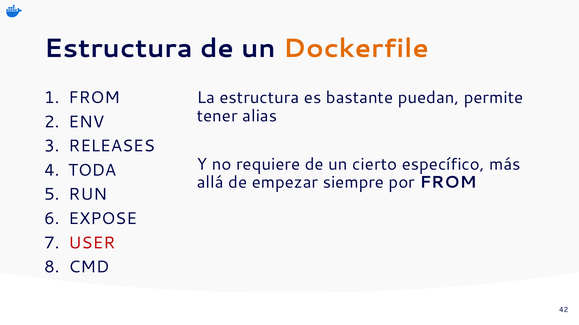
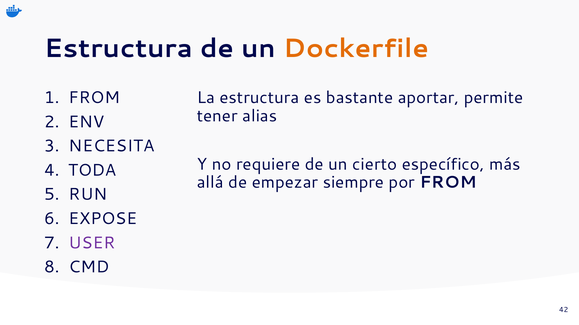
puedan: puedan -> aportar (429, 98)
RELEASES: RELEASES -> NECESITA (112, 146)
USER colour: red -> purple (92, 243)
